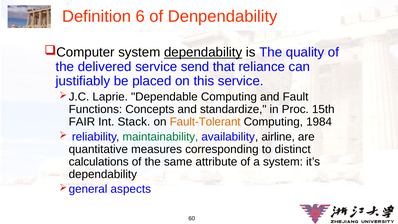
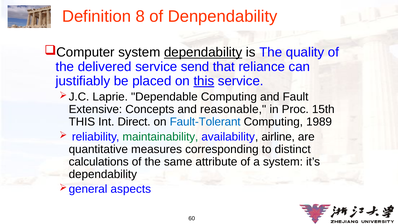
6: 6 -> 8 (140, 16)
this underline: none -> present (204, 81)
Functions: Functions -> Extensive (95, 109)
standardize: standardize -> reasonable (233, 109)
FAIR: FAIR -> THIS (82, 122)
Stack: Stack -> Direct (134, 122)
Fault-Tolerant colour: orange -> blue (205, 122)
1984: 1984 -> 1989 (319, 122)
